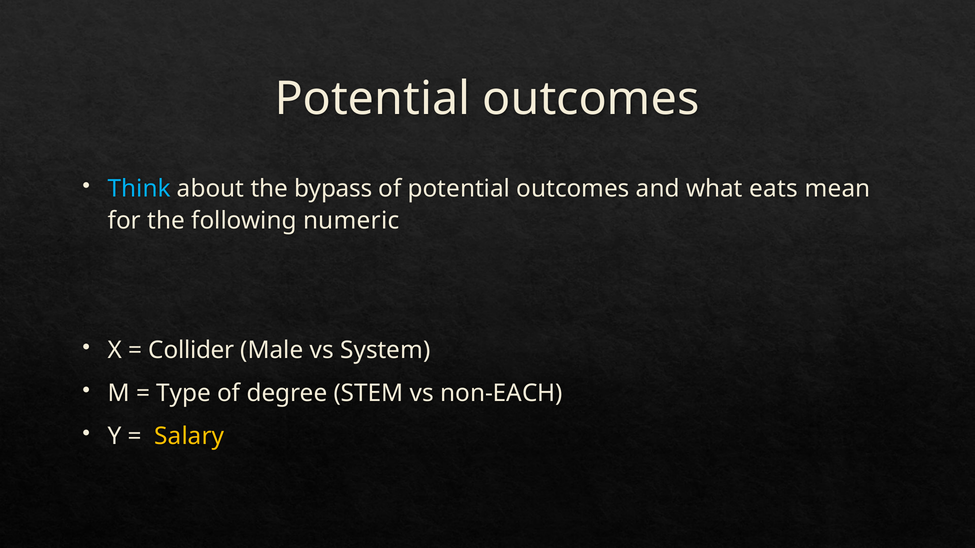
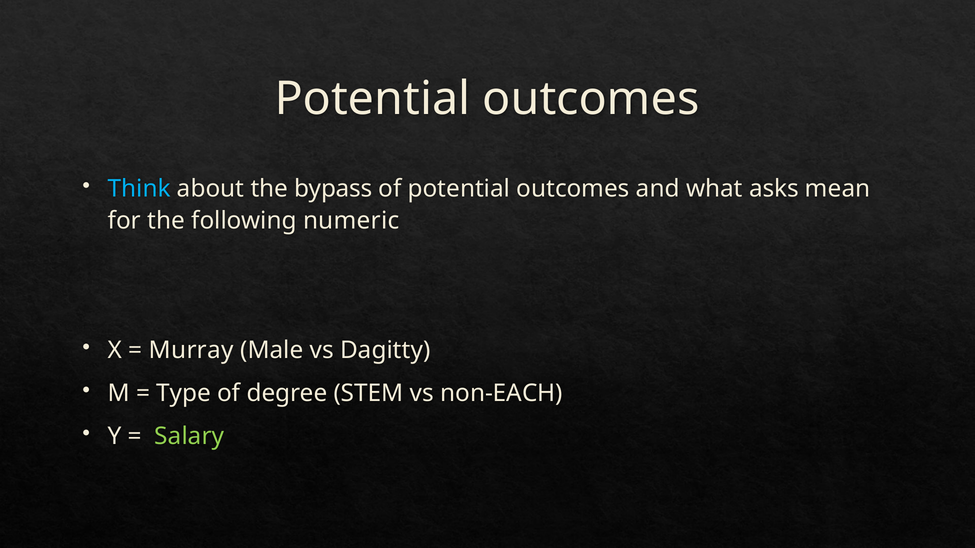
eats: eats -> asks (774, 189)
Collider: Collider -> Murray (191, 350)
System: System -> Dagitty (385, 350)
Salary colour: yellow -> light green (189, 437)
